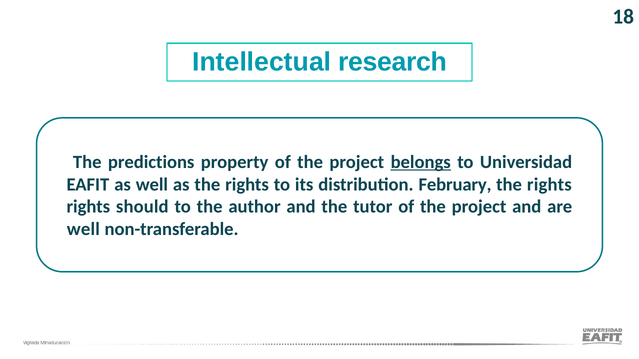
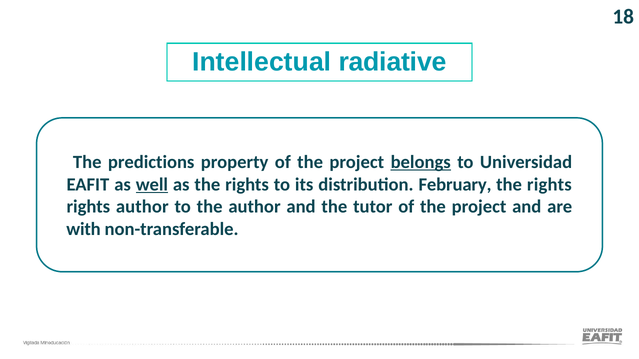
research: research -> radiative (393, 62)
well underline: none -> present (152, 185)
rights should: should -> author (142, 207)
well: well -> with (84, 229)
